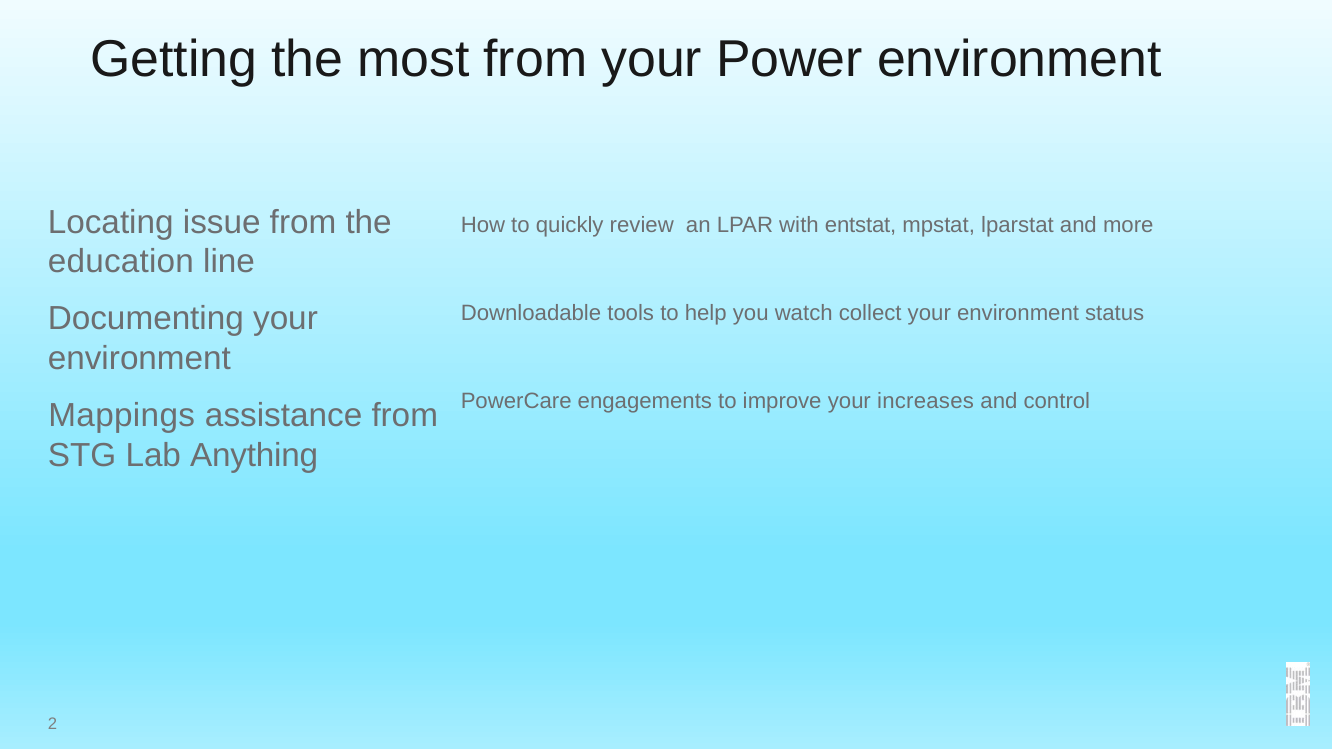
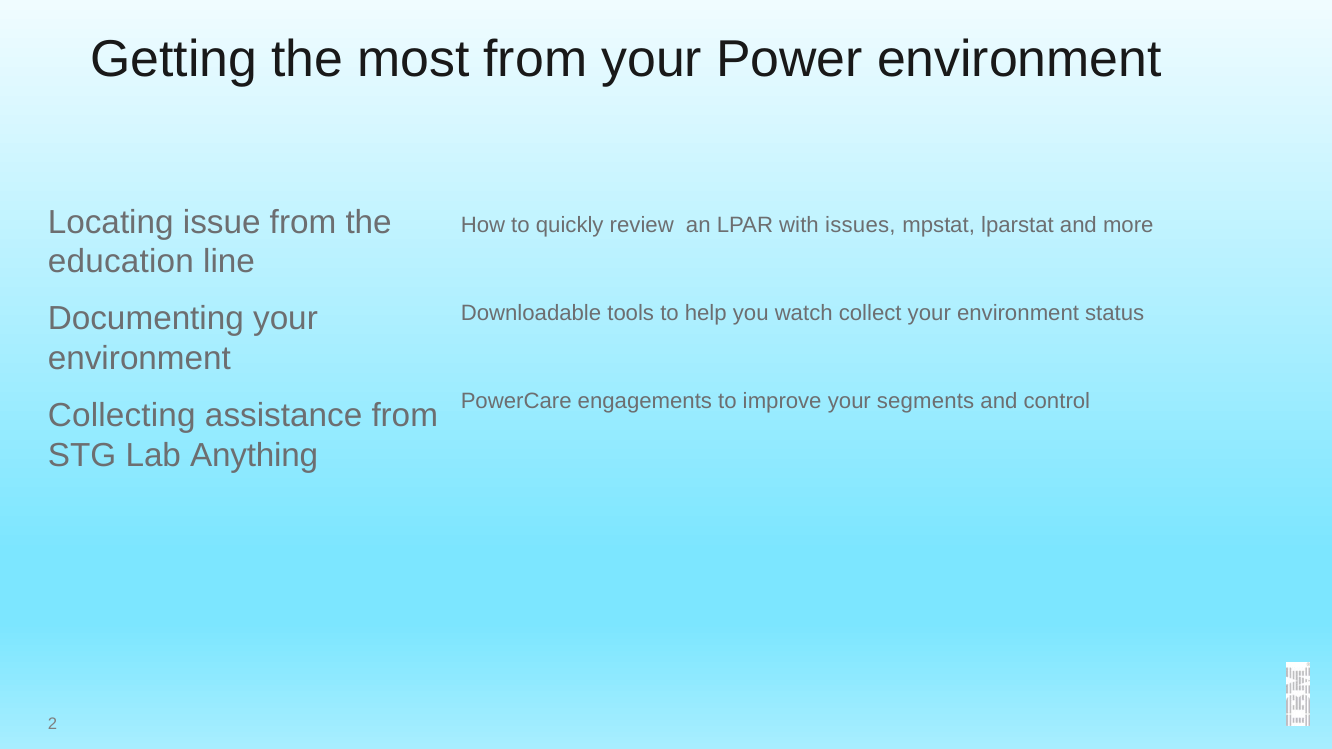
entstat: entstat -> issues (860, 225)
increases: increases -> segments (926, 402)
Mappings: Mappings -> Collecting (122, 415)
